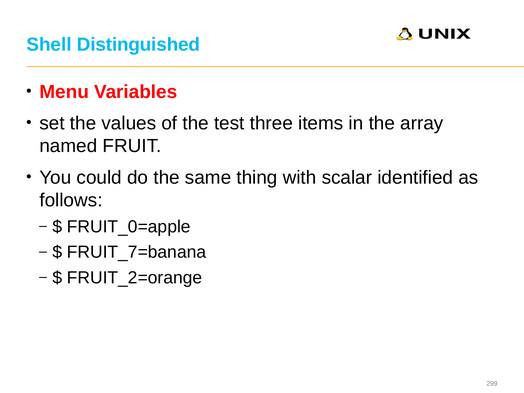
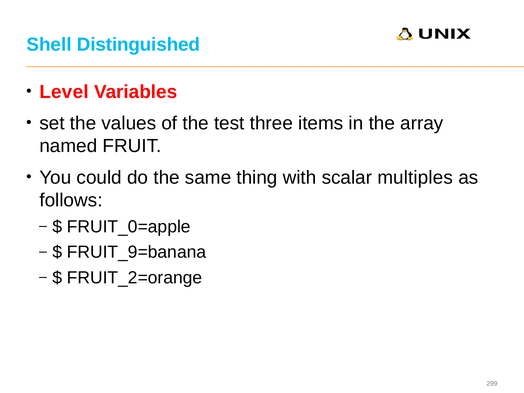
Menu: Menu -> Level (64, 92)
identified: identified -> multiples (415, 178)
FRUIT_7=banana: FRUIT_7=banana -> FRUIT_9=banana (137, 252)
